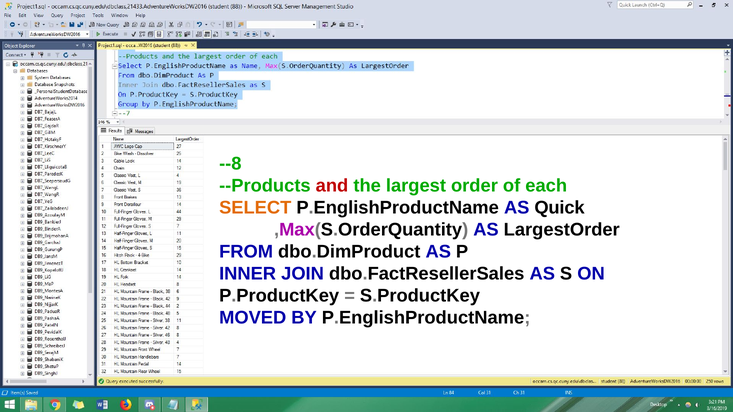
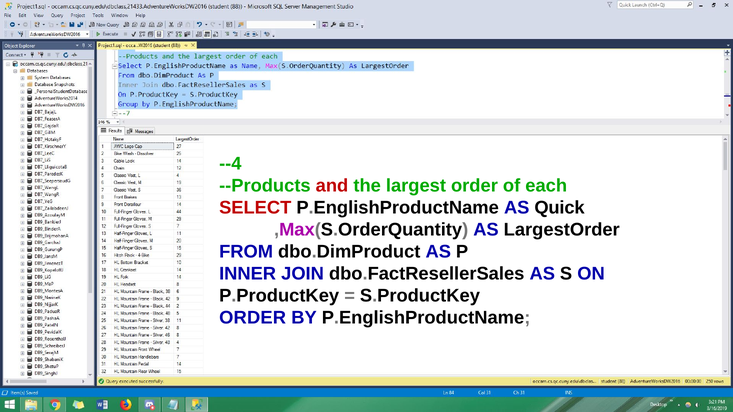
--8: --8 -> --4 (230, 164)
SELECT colour: orange -> red (255, 208)
MOVED: MOVED -> ORDER (253, 318)
